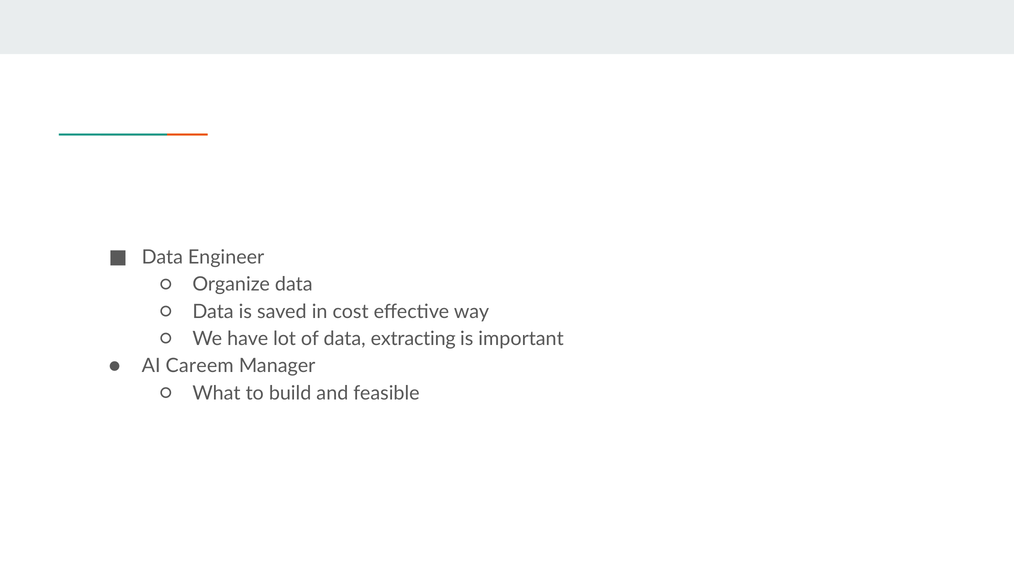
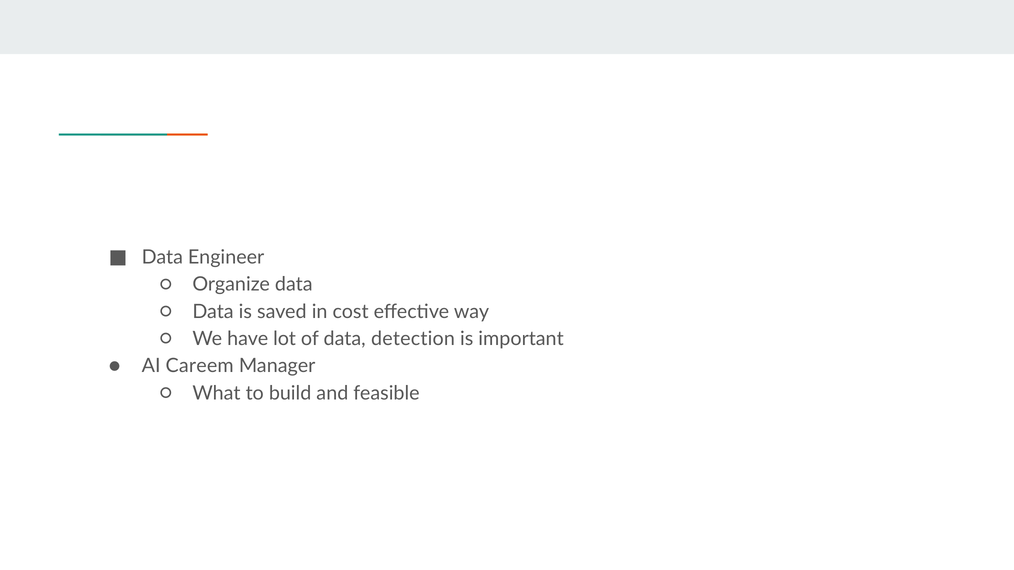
extracting: extracting -> detection (413, 339)
